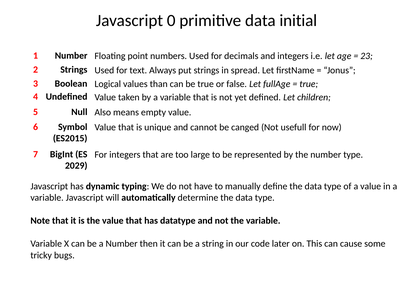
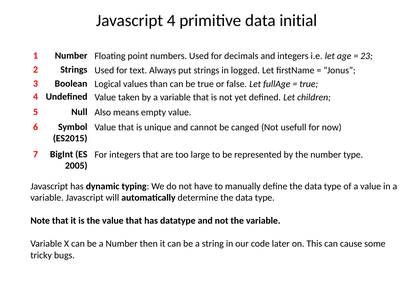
Javascript 0: 0 -> 4 (171, 20)
spread: spread -> logged (245, 70)
2029: 2029 -> 2005 (76, 165)
